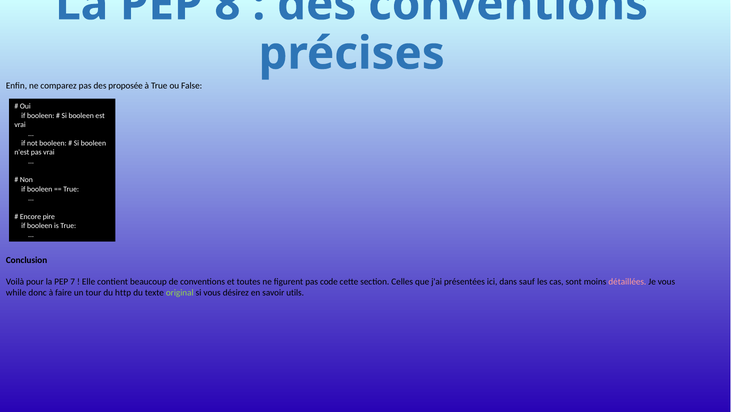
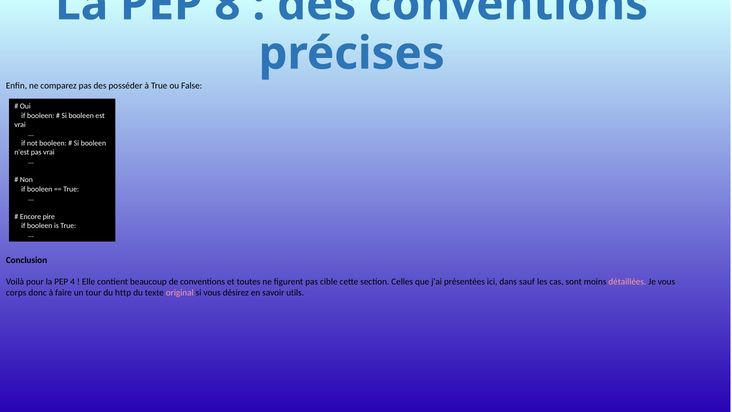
proposée: proposée -> posséder (126, 86)
7: 7 -> 4 (73, 282)
code: code -> cible (329, 282)
while: while -> corps (16, 293)
original colour: light green -> pink (180, 293)
